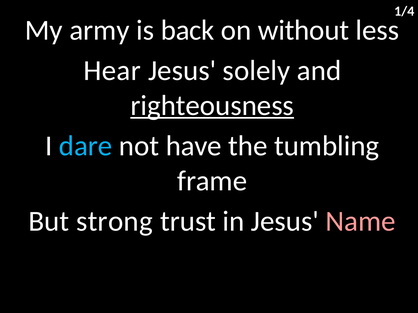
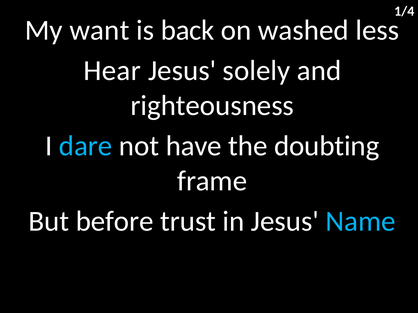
army: army -> want (99, 30)
without: without -> washed (303, 30)
righteousness underline: present -> none (212, 106)
tumbling: tumbling -> doubting (327, 146)
strong: strong -> before (115, 222)
Name colour: pink -> light blue (361, 222)
